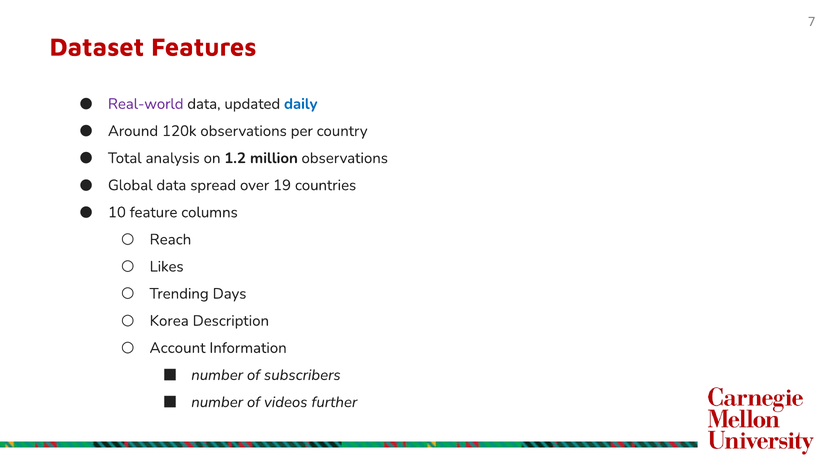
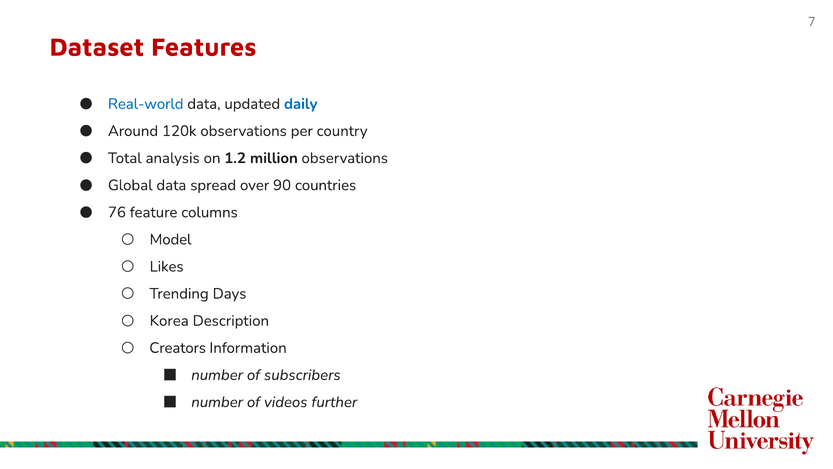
Real-world colour: purple -> blue (146, 104)
19: 19 -> 90 (282, 185)
10: 10 -> 76 (117, 212)
Reach: Reach -> Model (170, 239)
Account: Account -> Creators (178, 348)
